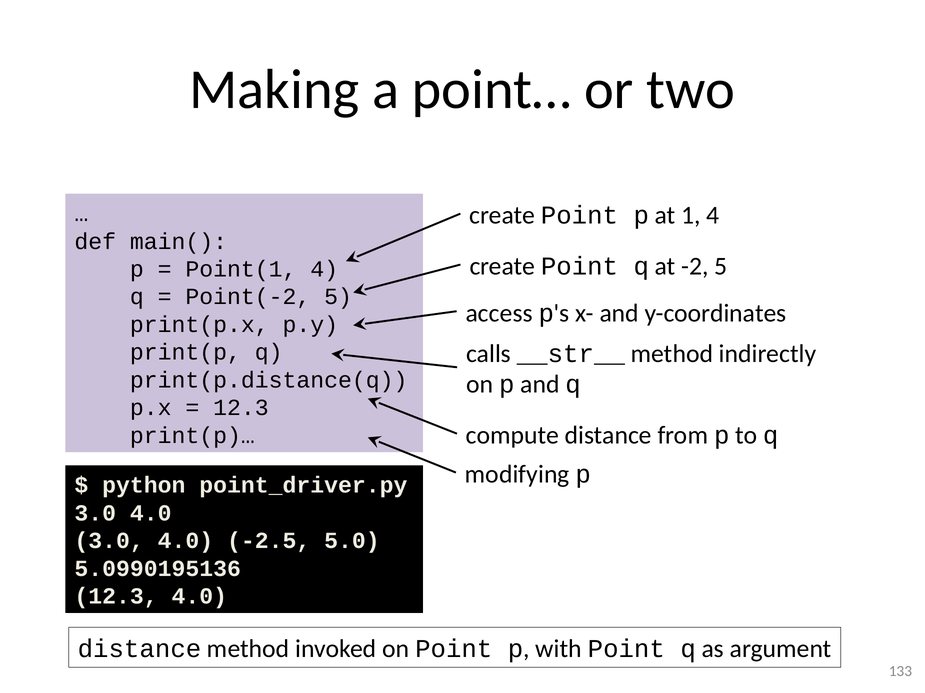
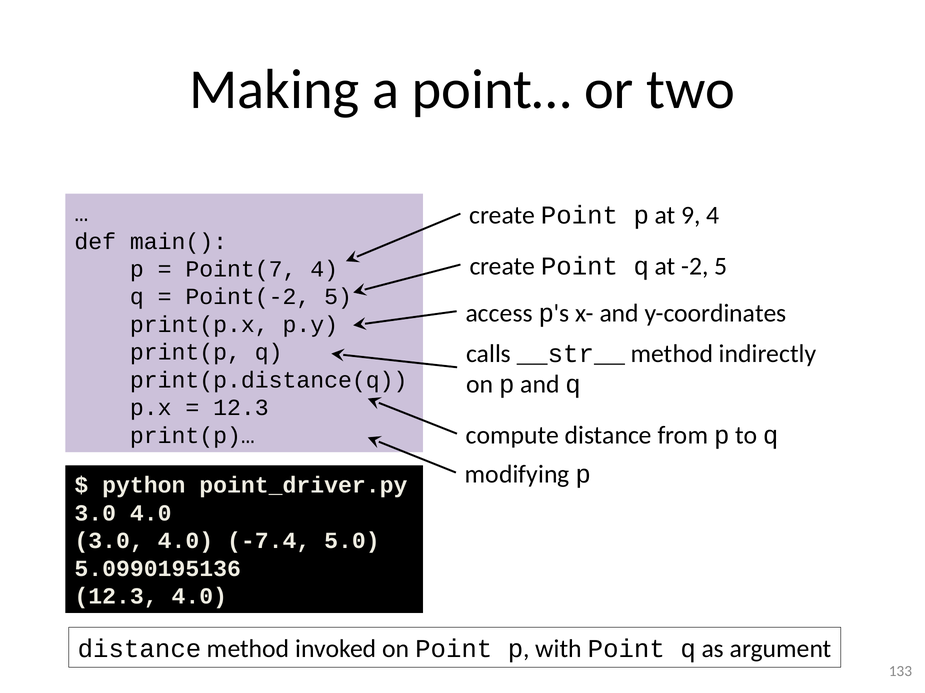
1: 1 -> 9 (691, 216)
Point(1: Point(1 -> Point(7 (241, 269)
-2.5: -2.5 -> -7.4 (269, 541)
